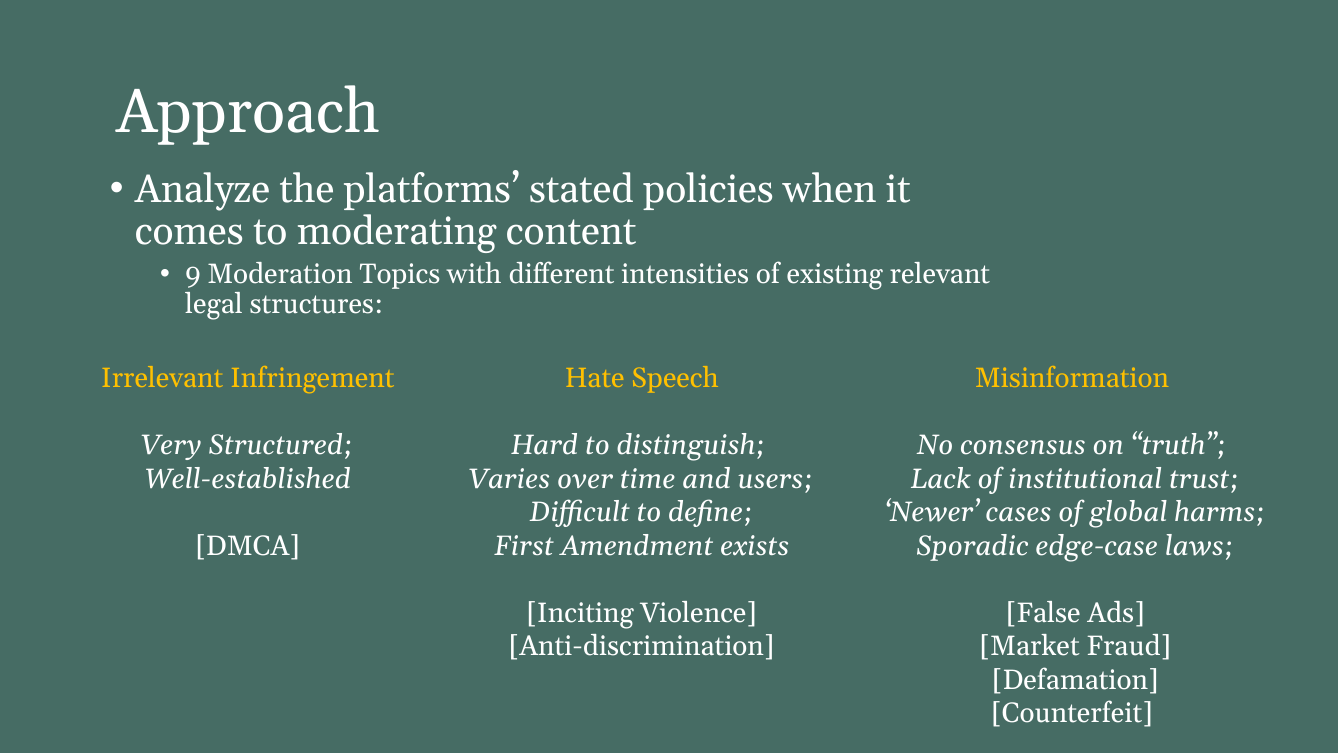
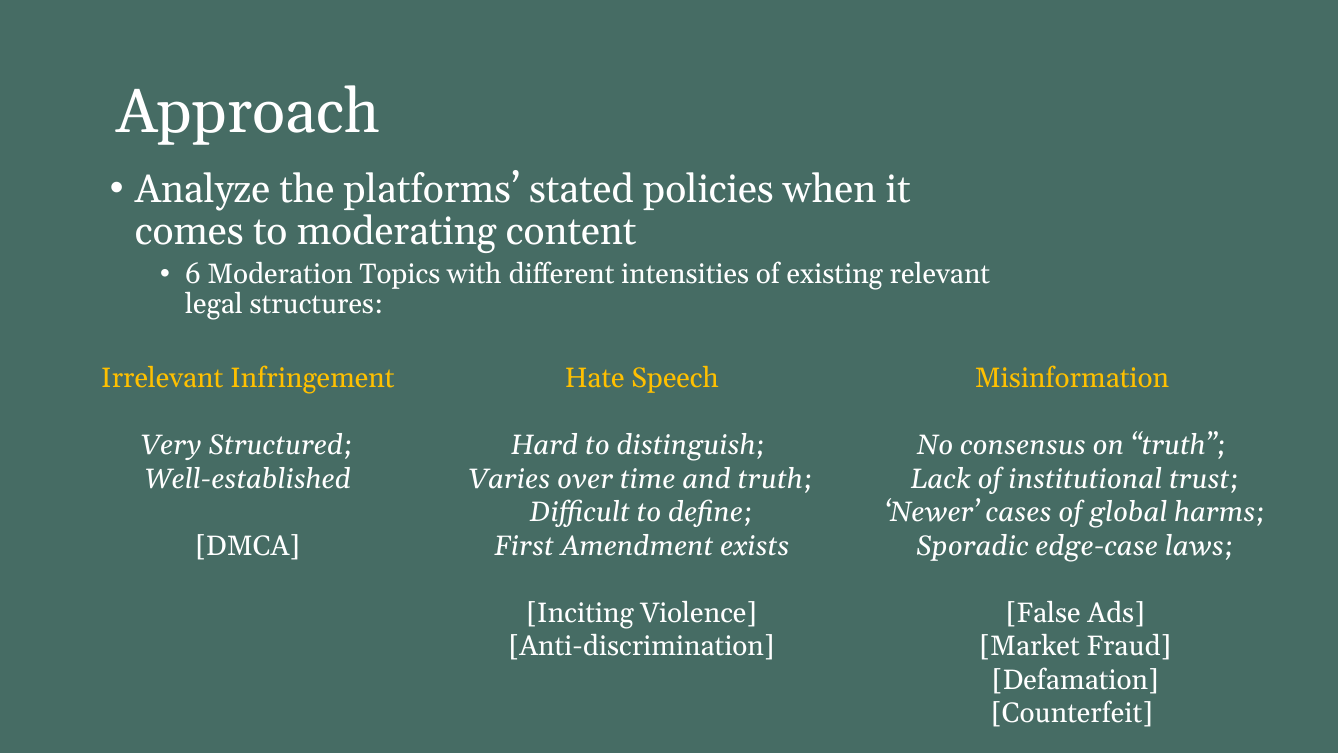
9: 9 -> 6 (193, 274)
and users: users -> truth (776, 479)
